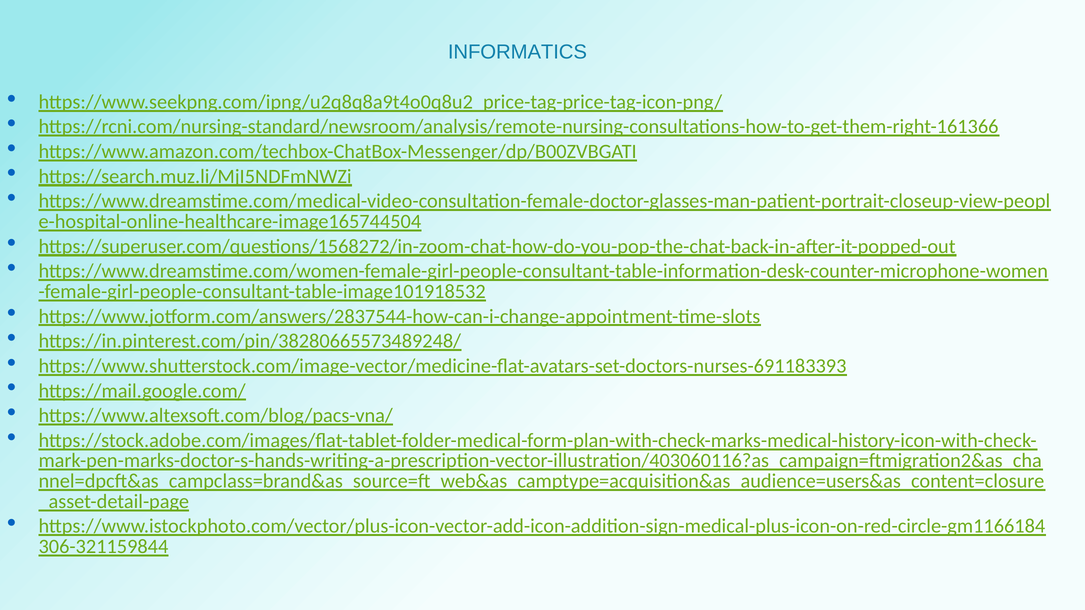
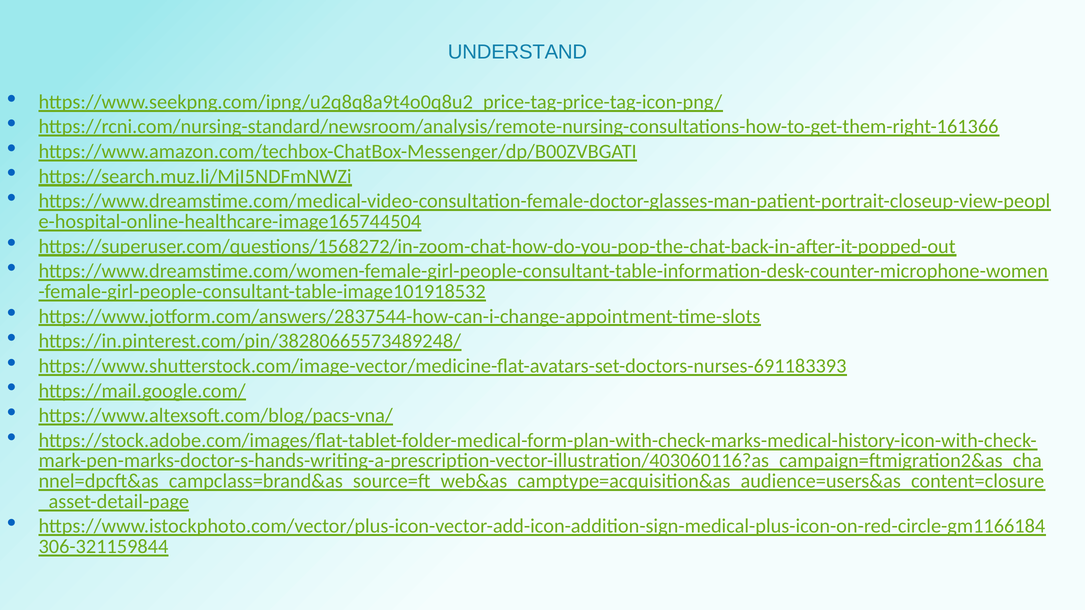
INFORMATICS: INFORMATICS -> UNDERSTAND (517, 52)
